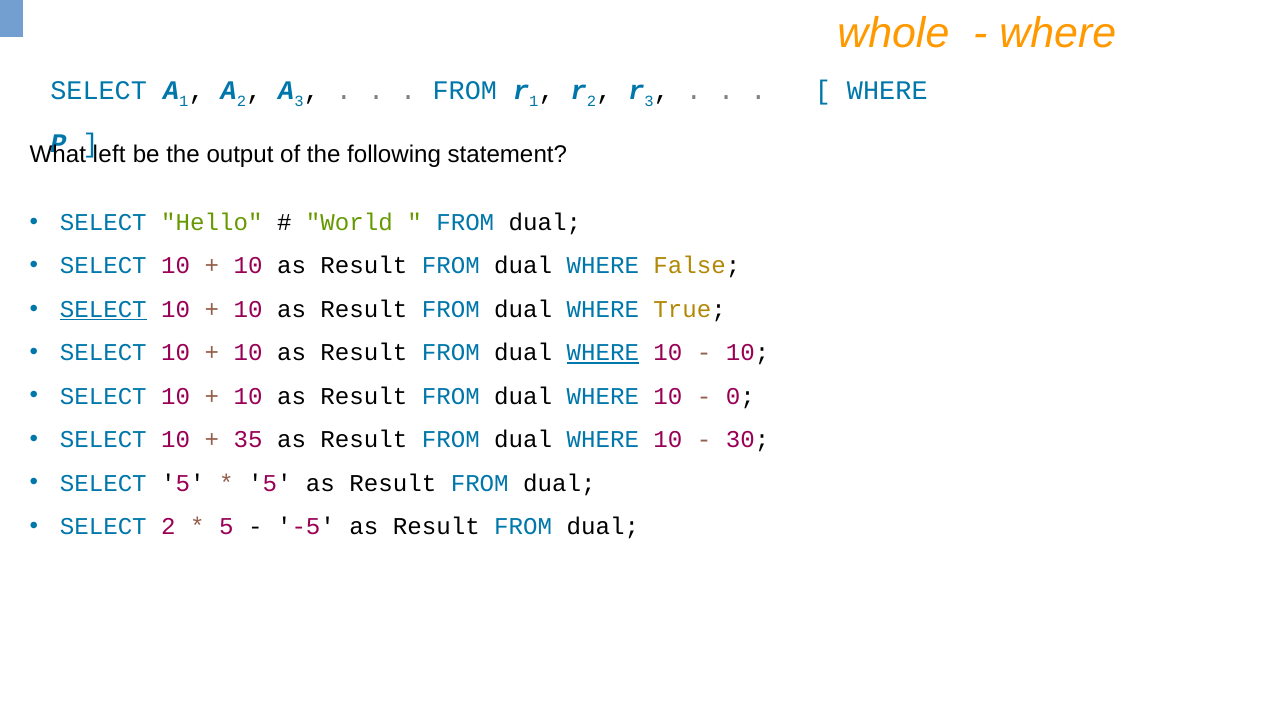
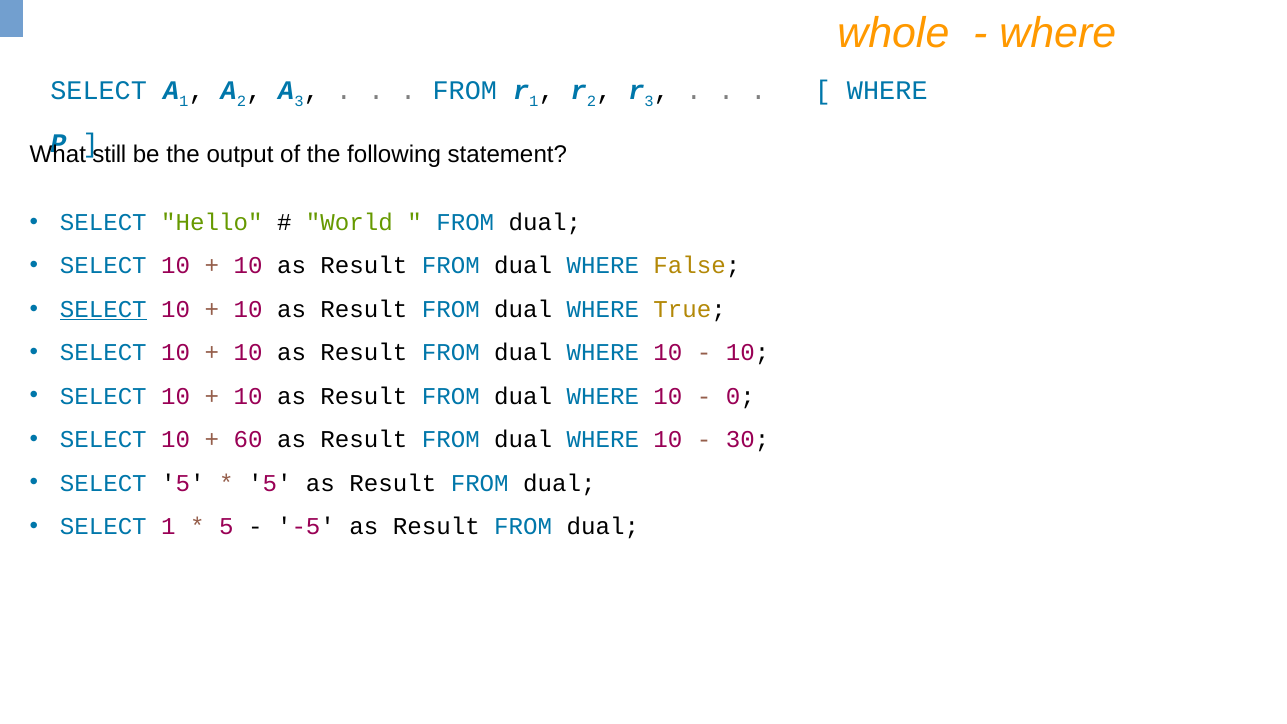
left: left -> still (109, 155)
WHERE underline: present -> none (603, 353)
35: 35 -> 60 (248, 440)
SELECT 2: 2 -> 1 (168, 527)
